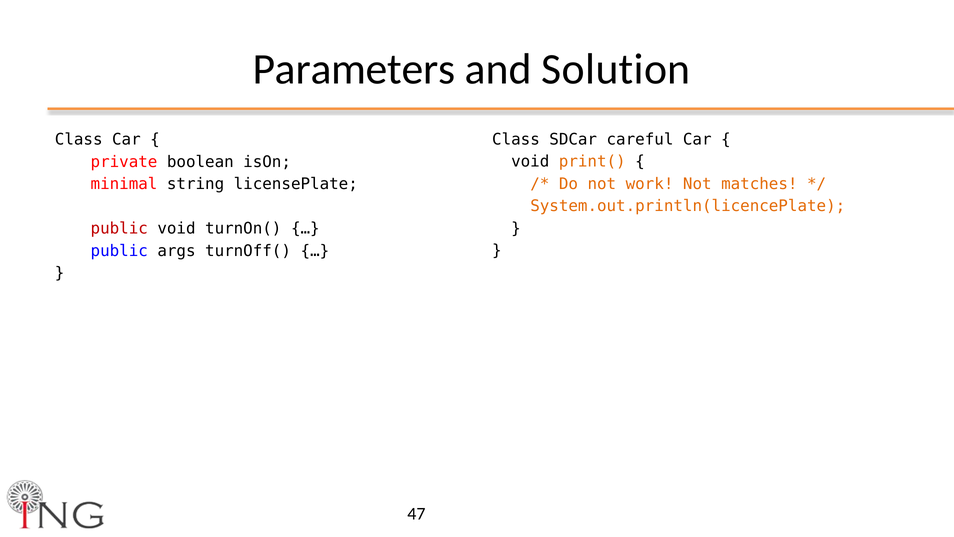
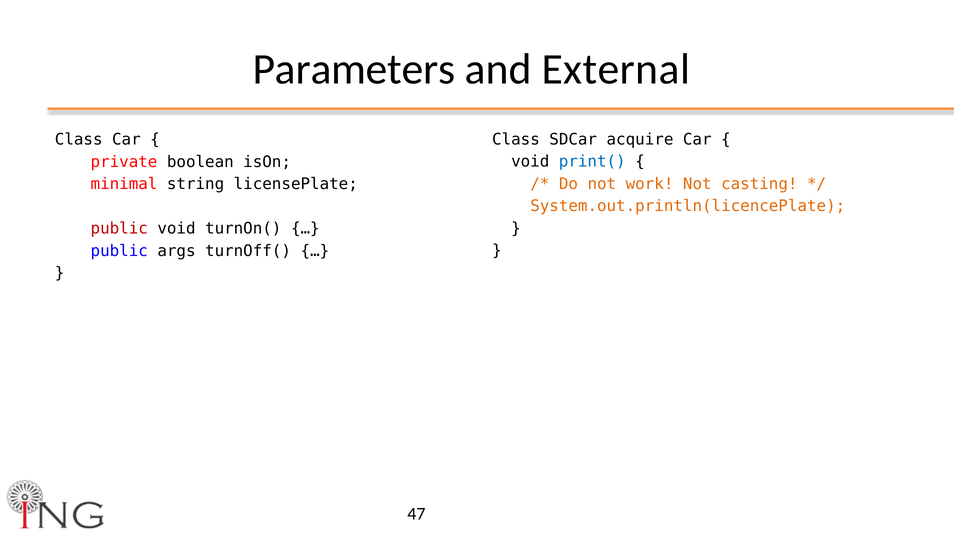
Solution: Solution -> External (616, 69)
careful: careful -> acquire (640, 139)
print( colour: orange -> blue (592, 162)
matches: matches -> casting (759, 184)
